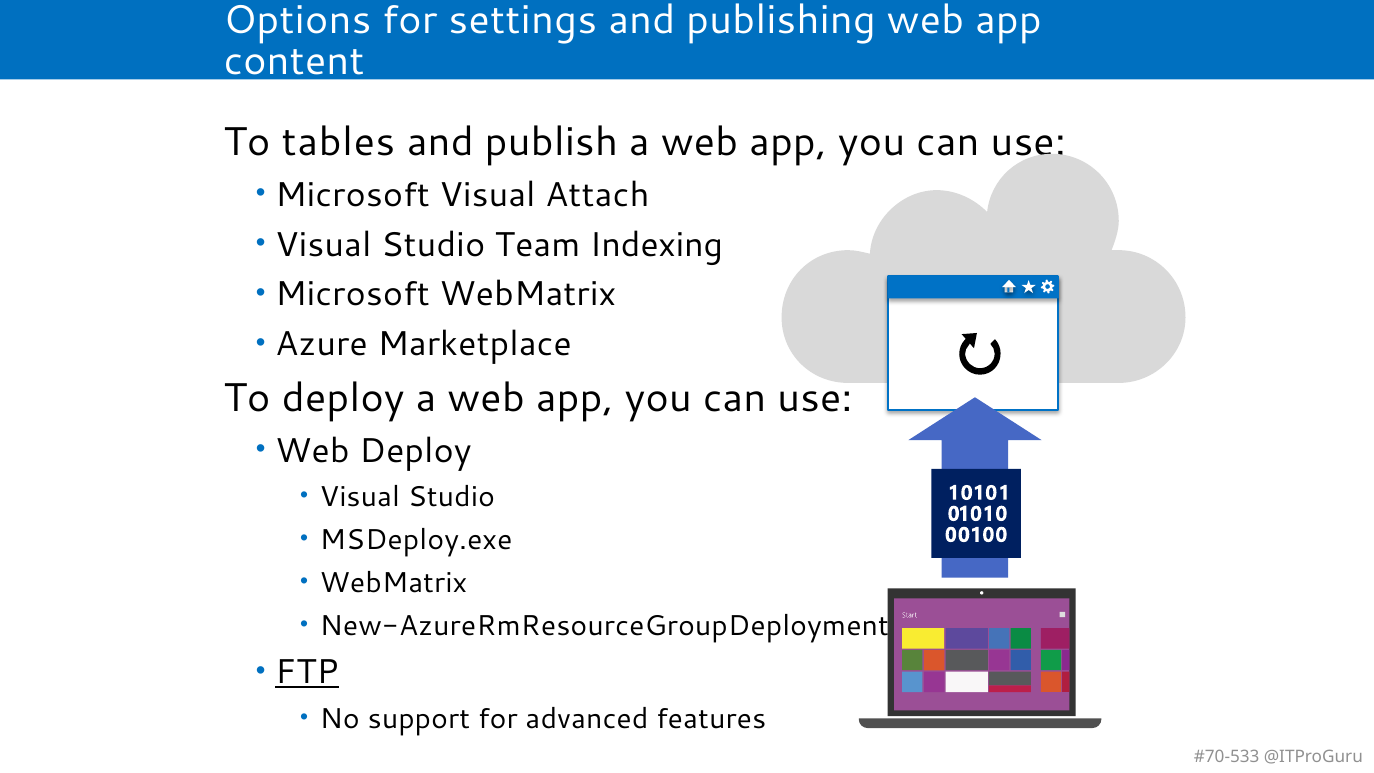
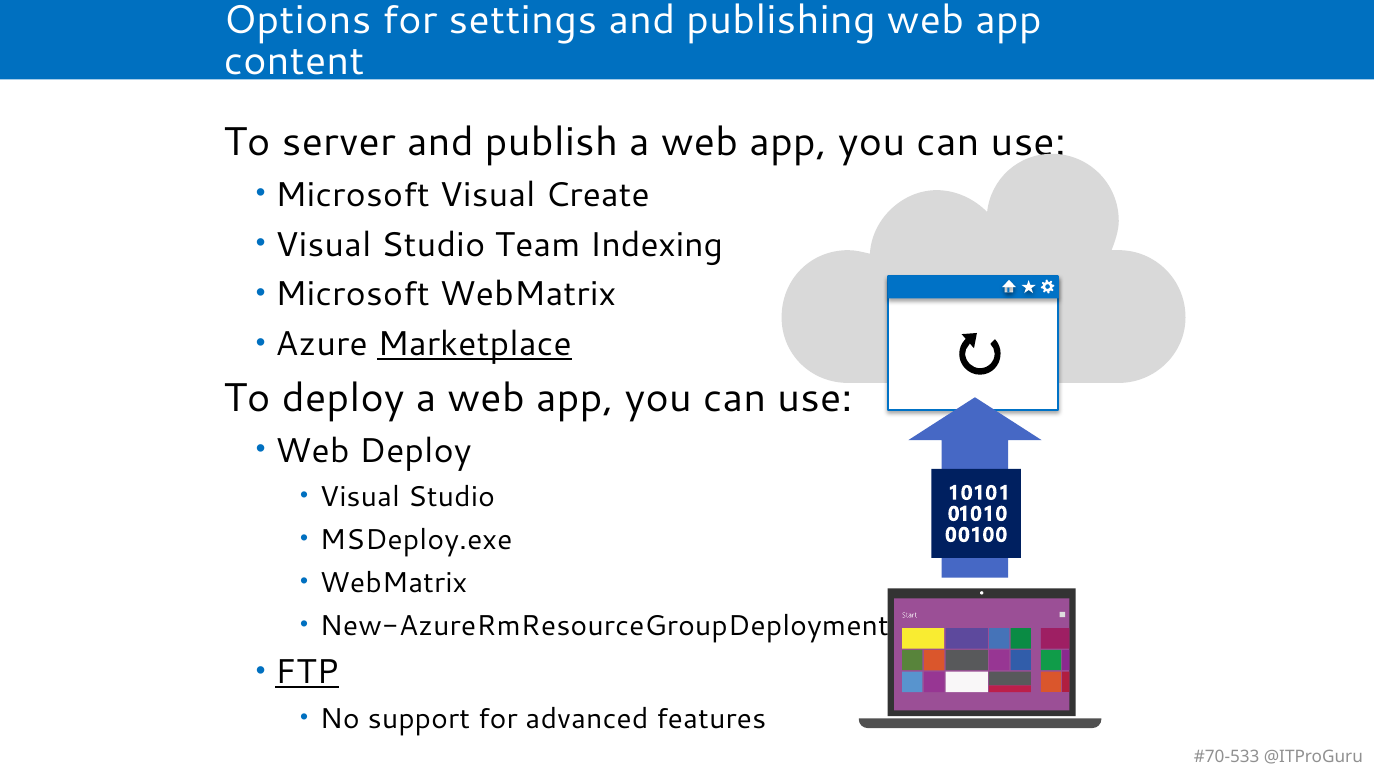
tables: tables -> server (339, 142)
Attach: Attach -> Create (597, 195)
Marketplace underline: none -> present (475, 344)
